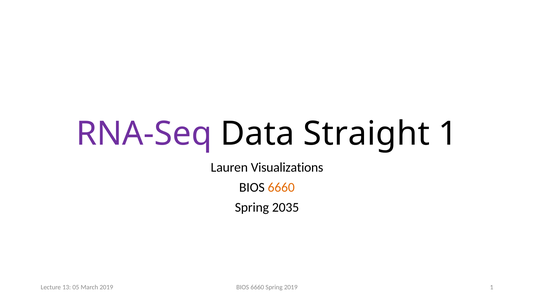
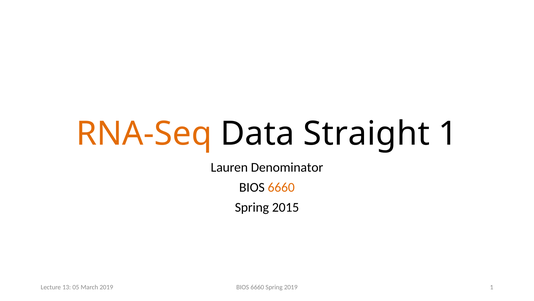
RNA-Seq colour: purple -> orange (144, 133)
Visualizations: Visualizations -> Denominator (287, 167)
2035: 2035 -> 2015 (286, 207)
